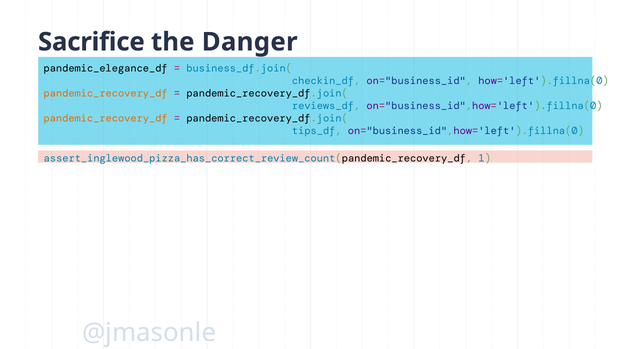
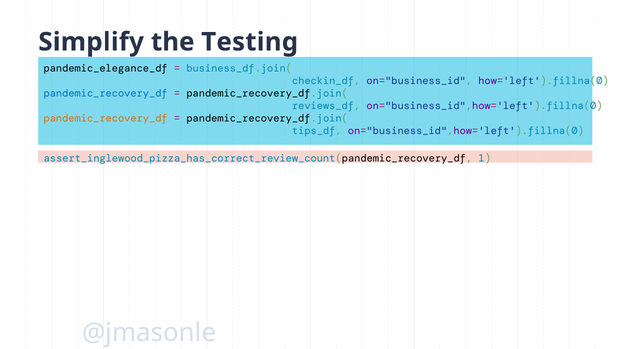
Sacrifice: Sacrifice -> Simplify (91, 42)
Danger: Danger -> Testing (250, 42)
pandemic_recovery_df colour: orange -> blue (106, 93)
